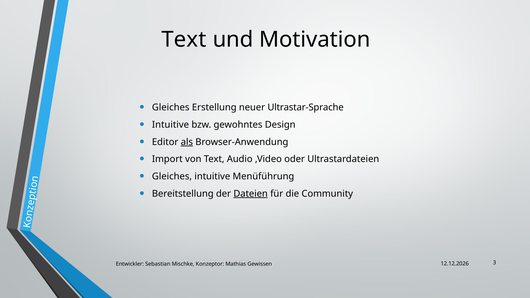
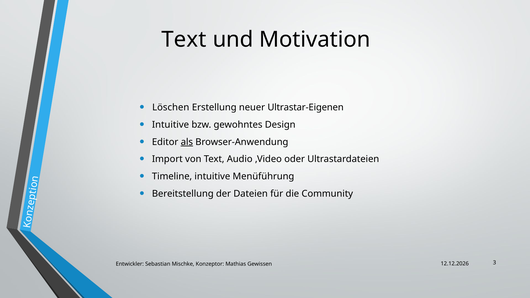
Gleiches: Gleiches -> Löschen (171, 108)
Ultrastar-Sprache: Ultrastar-Sprache -> Ultrastar-Eigenen (306, 108)
Gleiches: Gleiches -> Timeline (172, 176)
Dateien underline: present -> none (251, 194)
